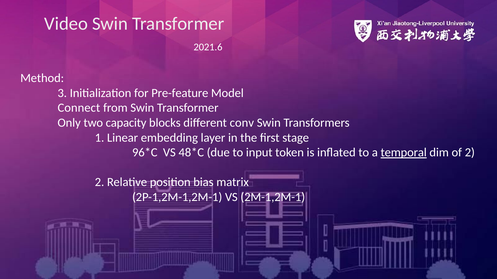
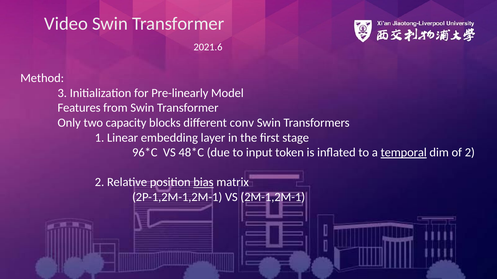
Pre-feature: Pre-feature -> Pre-linearly (180, 93)
Connect: Connect -> Features (79, 108)
bias underline: none -> present (203, 183)
